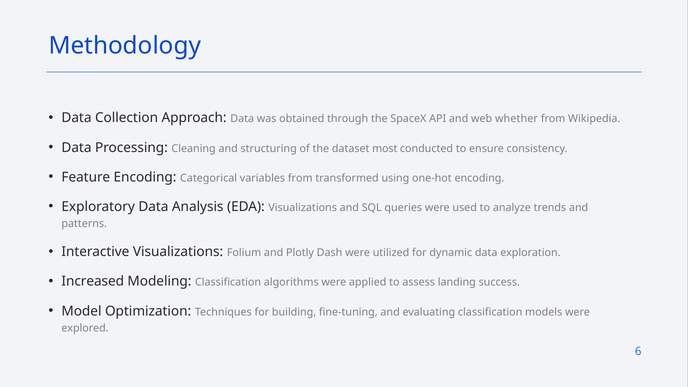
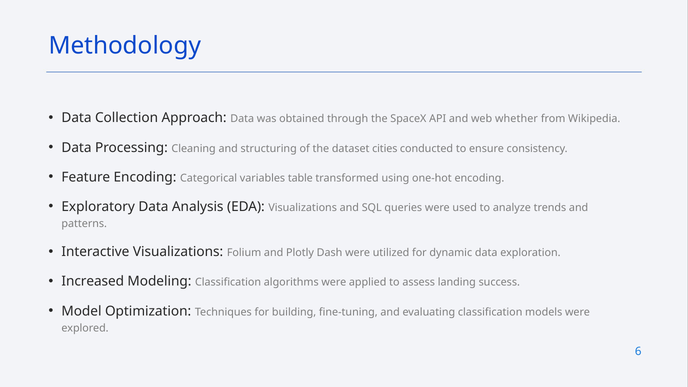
most: most -> cities (385, 148)
variables from: from -> table (300, 178)
